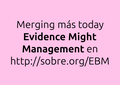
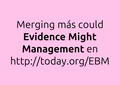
today: today -> could (91, 25)
http://sobre.org/EBM: http://sobre.org/EBM -> http://today.org/EBM (60, 61)
